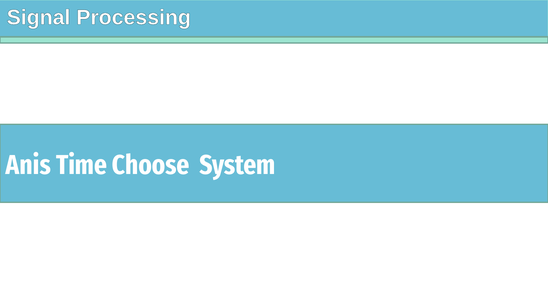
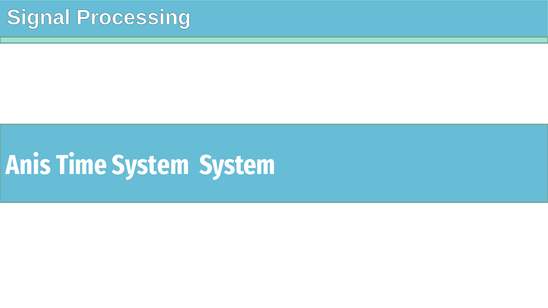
Time Choose: Choose -> System (151, 165)
